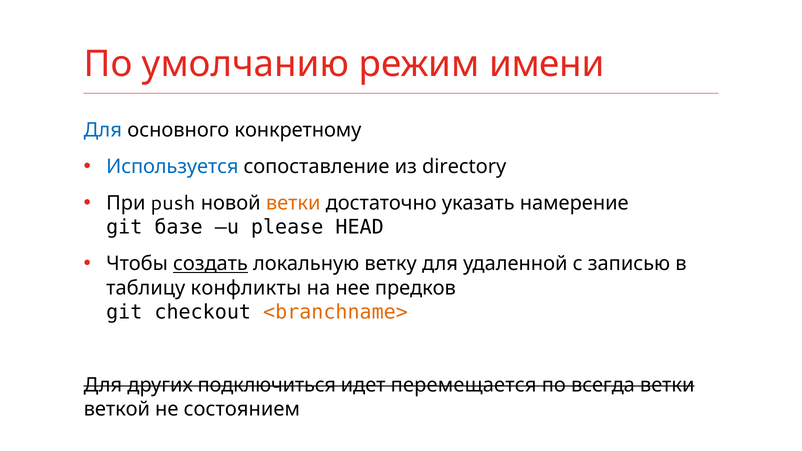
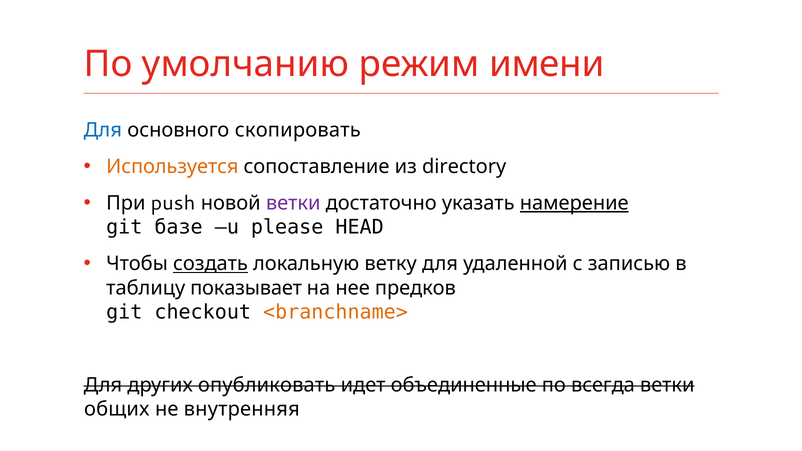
конкретному: конкретному -> скопировать (298, 130)
Используется colour: blue -> orange (172, 167)
ветки colour: orange -> purple (293, 203)
намерение underline: none -> present (574, 203)
конфликты: конфликты -> показывает (246, 288)
подключиться: подключиться -> опубликовать (267, 385)
перемещается: перемещается -> объединенные (464, 385)
веткой: веткой -> общих (117, 409)
состоянием: состоянием -> внутренняя (242, 409)
